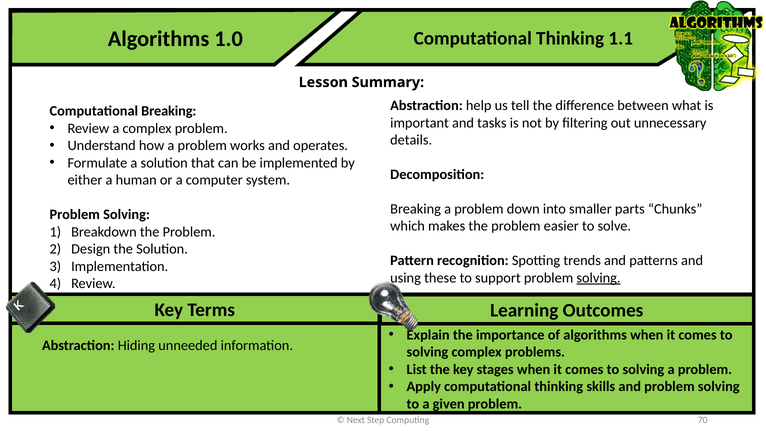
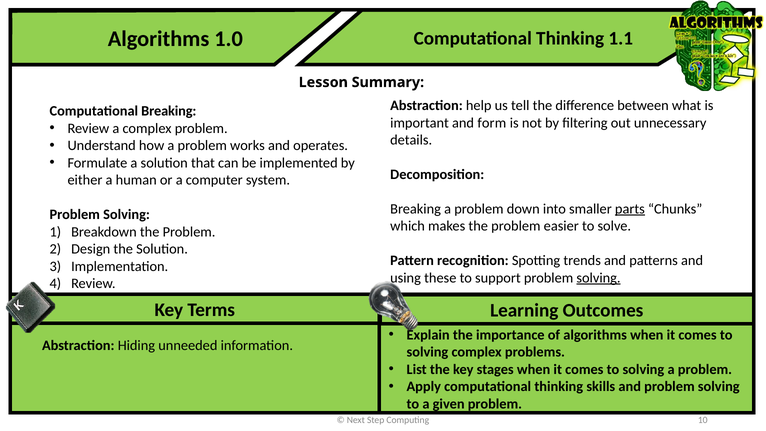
tasks: tasks -> form (492, 123)
parts underline: none -> present (630, 209)
70: 70 -> 10 (703, 420)
